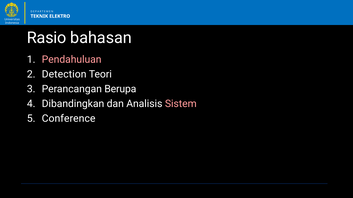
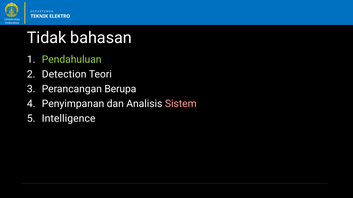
Rasio: Rasio -> Tidak (47, 38)
Pendahuluan colour: pink -> light green (72, 60)
Dibandingkan: Dibandingkan -> Penyimpanan (73, 104)
Conference: Conference -> Intelligence (69, 119)
